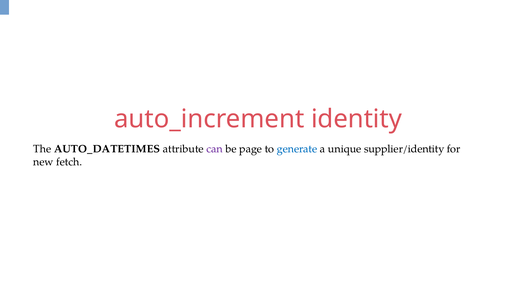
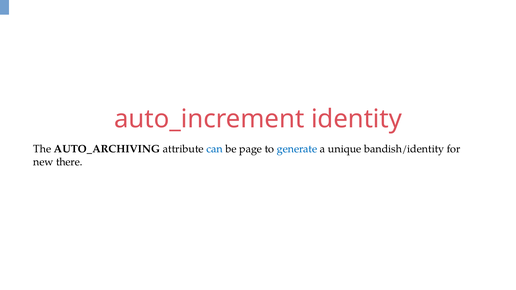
AUTO_DATETIMES: AUTO_DATETIMES -> AUTO_ARCHIVING (107, 149)
can colour: purple -> blue (215, 149)
supplier/identity: supplier/identity -> bandish/identity (404, 149)
fetch: fetch -> there (69, 162)
